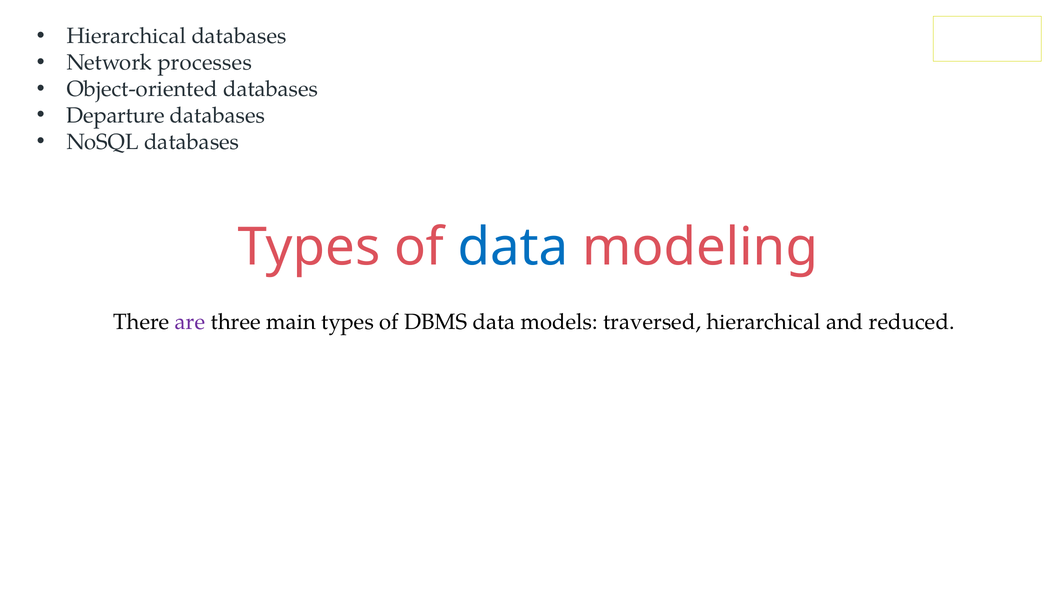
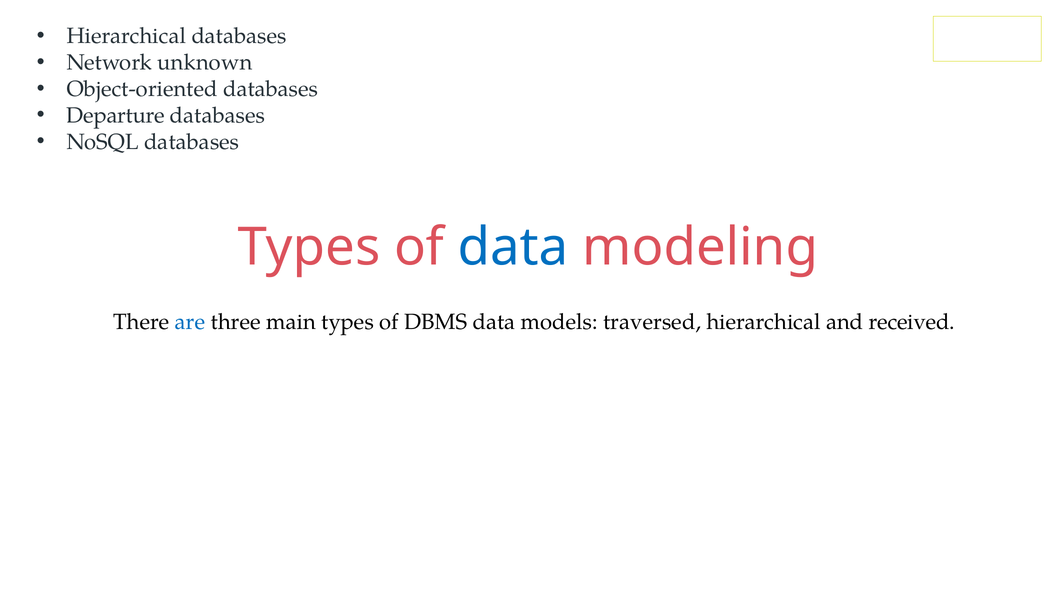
processes: processes -> unknown (205, 63)
are colour: purple -> blue (190, 322)
reduced: reduced -> received (912, 322)
